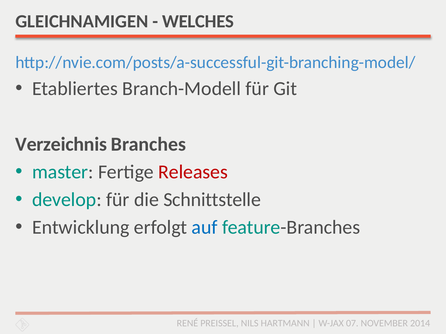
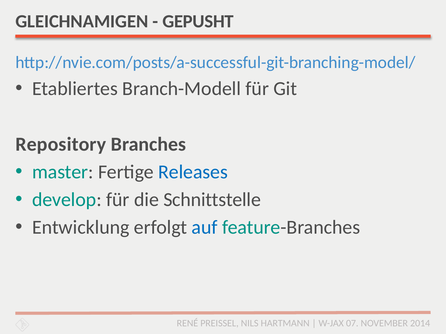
WELCHES: WELCHES -> GEPUSHT (198, 21)
Verzeichnis: Verzeichnis -> Repository (61, 144)
Releases colour: red -> blue (193, 172)
